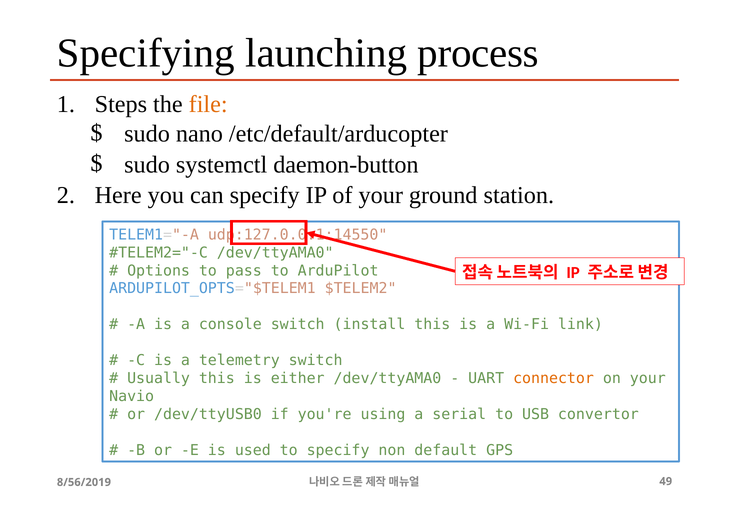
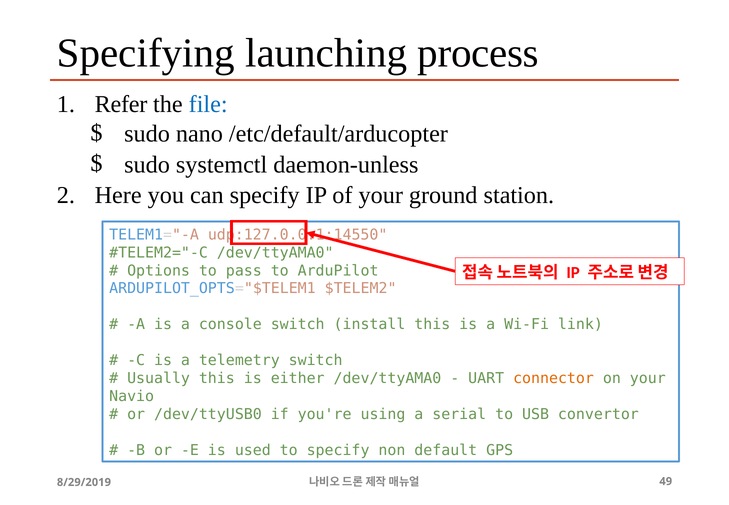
Steps: Steps -> Refer (121, 104)
file colour: orange -> blue (208, 104)
daemon-button: daemon-button -> daemon-unless (346, 165)
8/56/2019: 8/56/2019 -> 8/29/2019 (84, 482)
